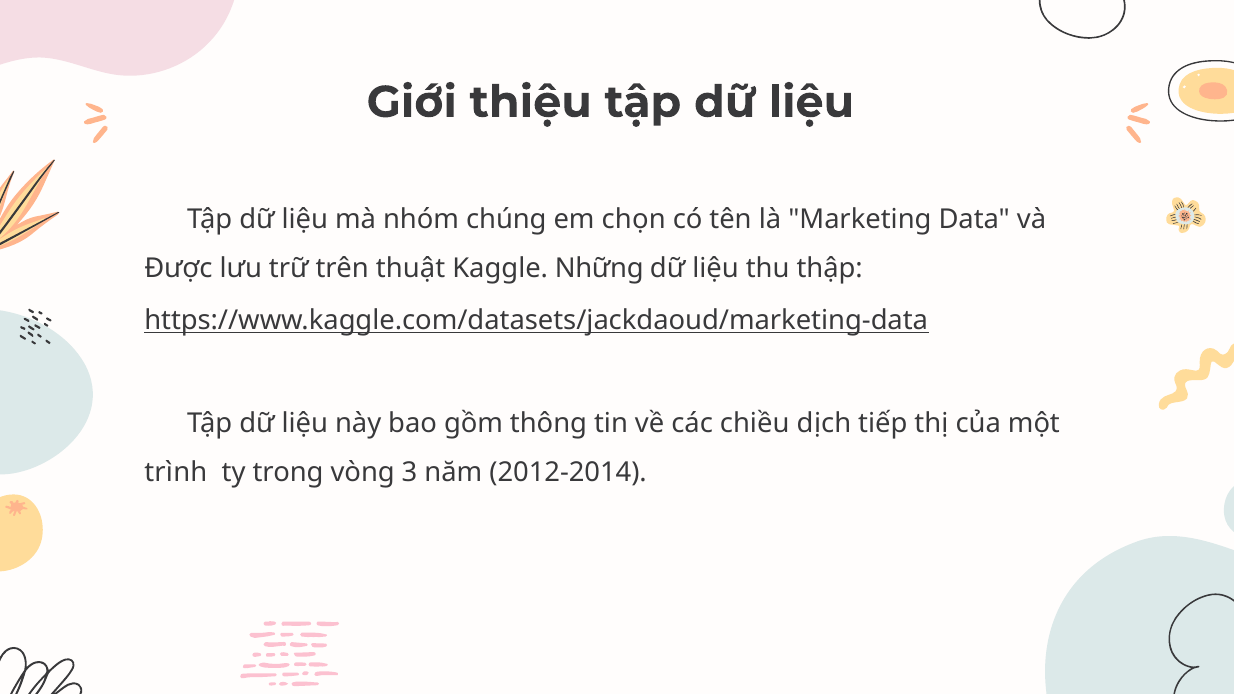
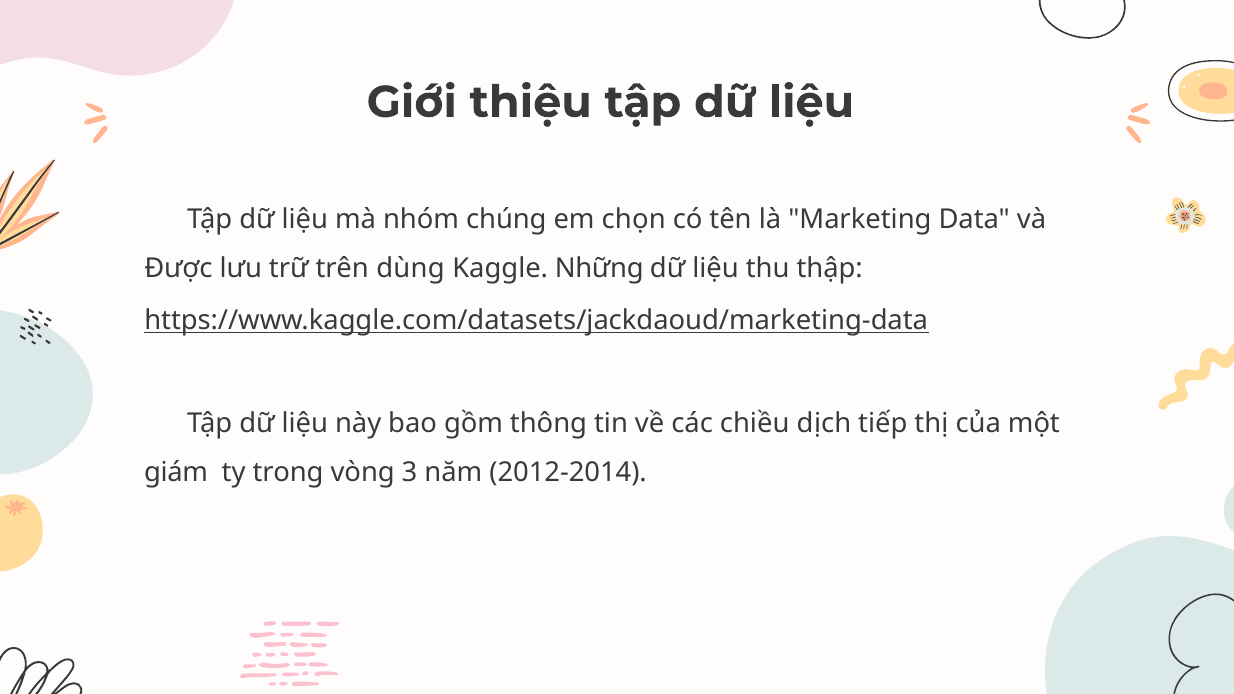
thuật: thuật -> dùng (410, 269)
trình: trình -> giám (176, 472)
